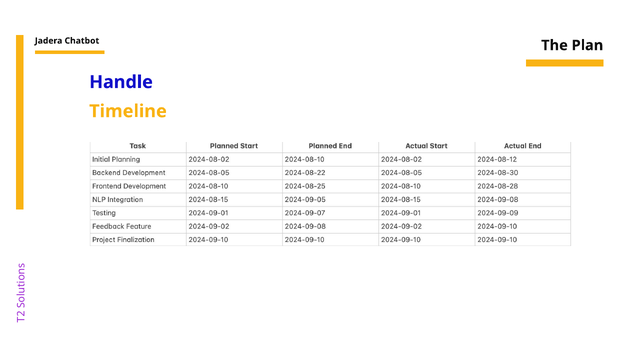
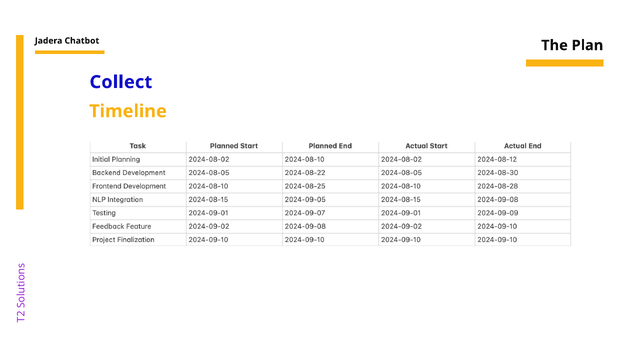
Handle: Handle -> Collect (121, 82)
